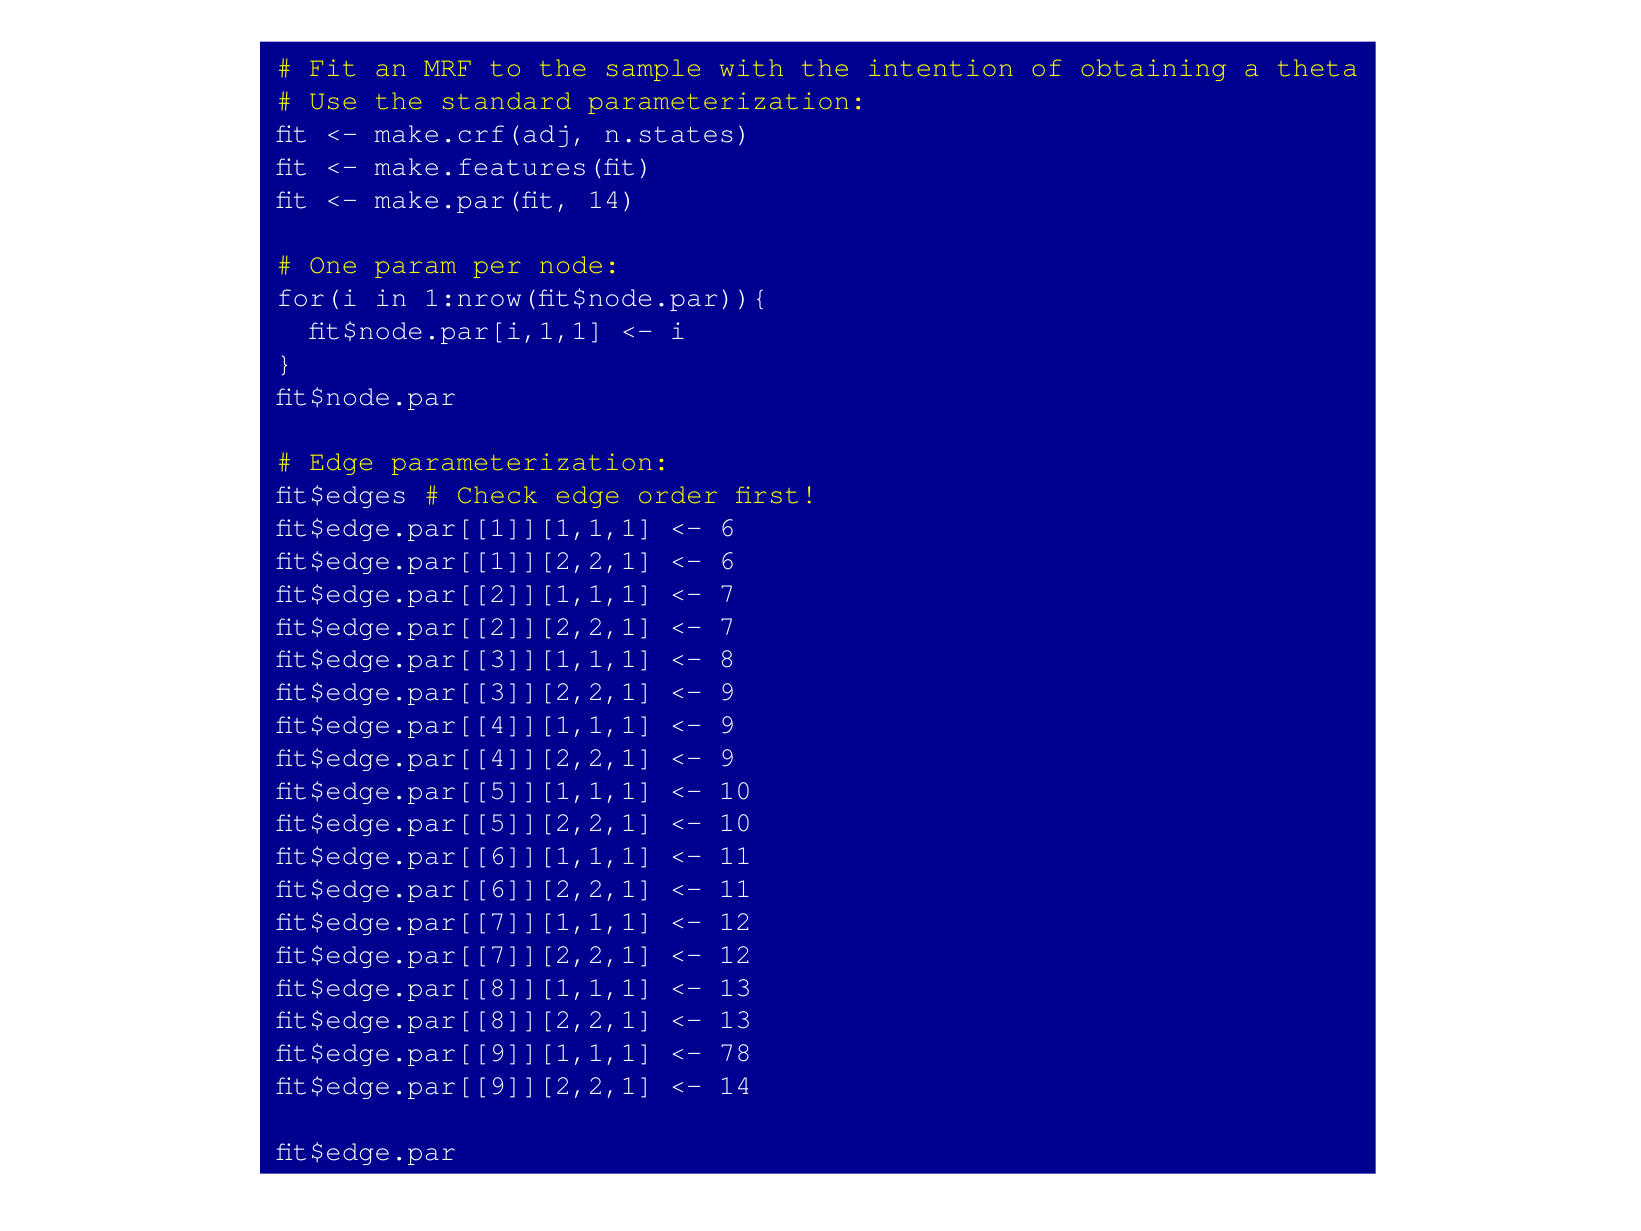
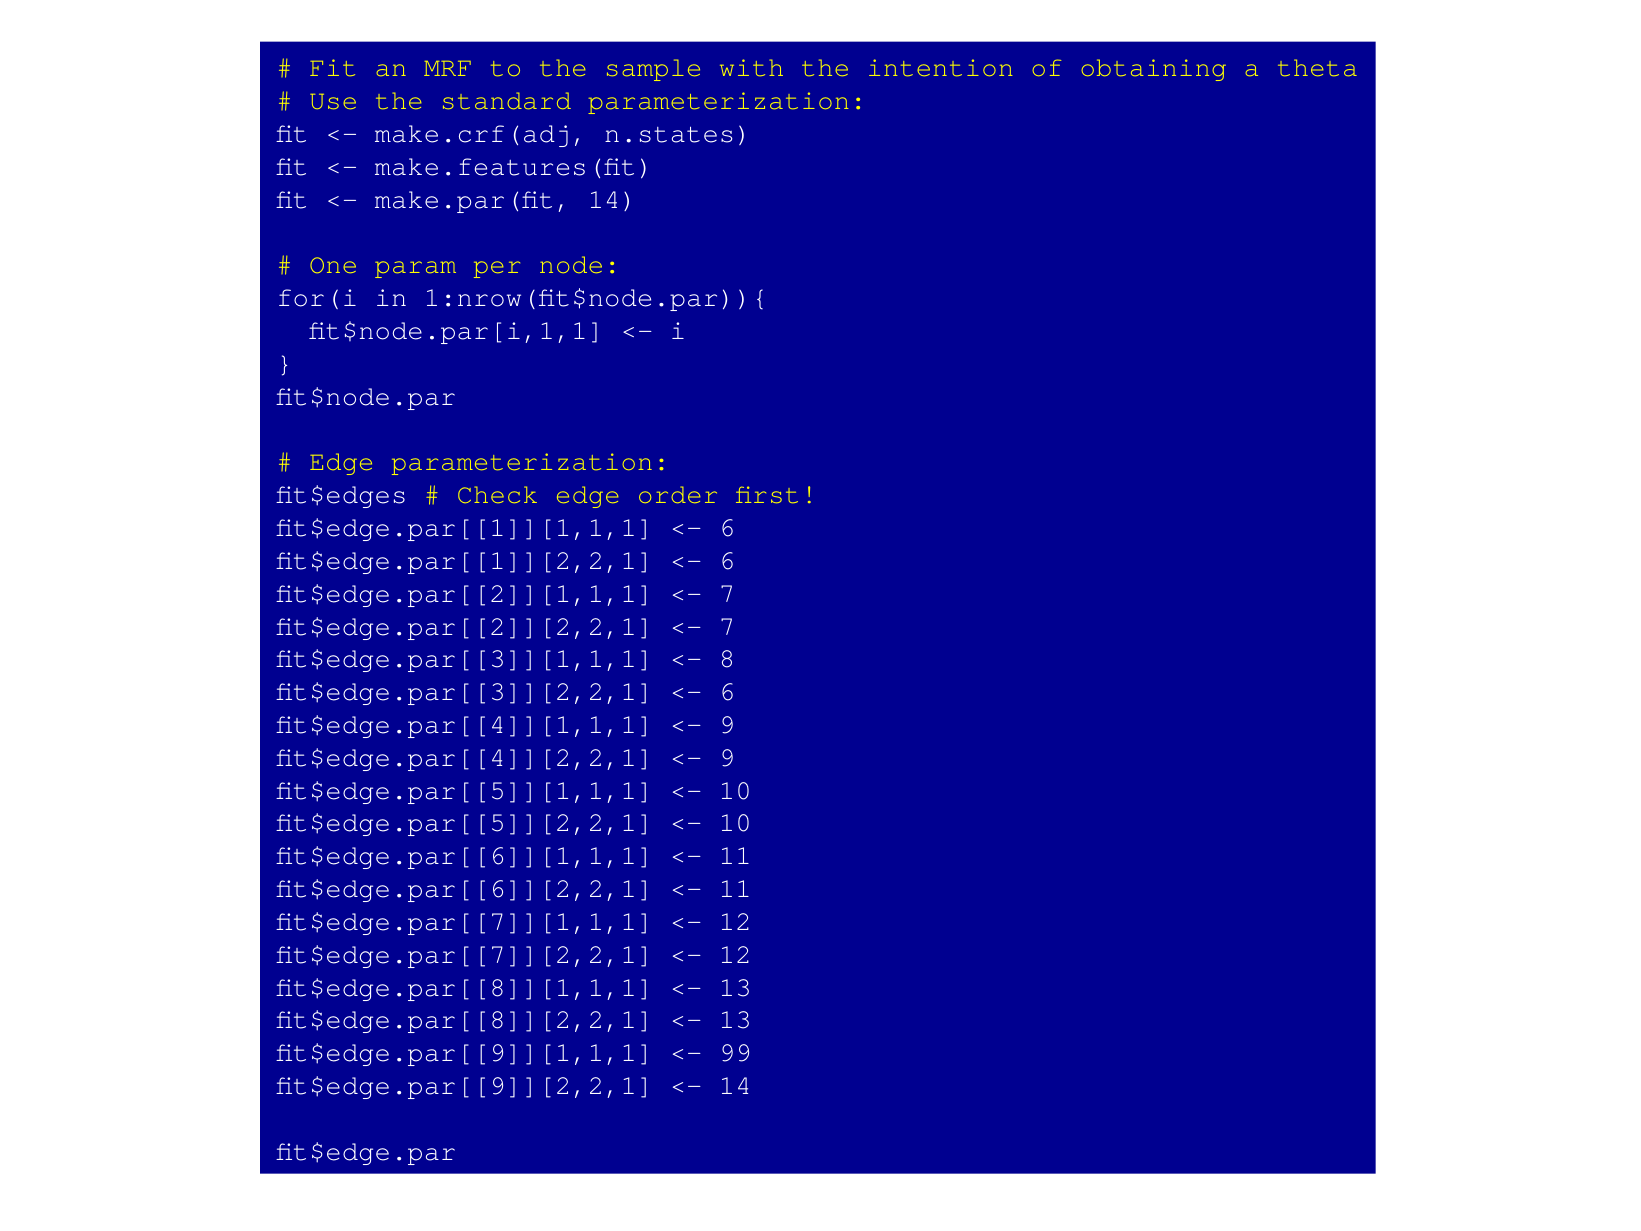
9: 9 -> 6 (727, 692)
78: 78 -> 99 (735, 1053)
